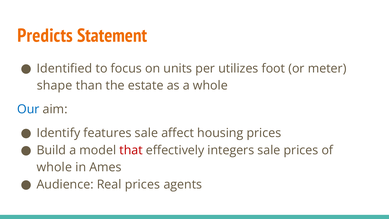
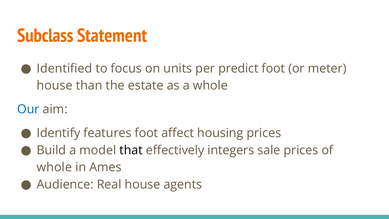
Predicts: Predicts -> Subclass (45, 35)
utilizes: utilizes -> predict (238, 68)
shape: shape -> house (55, 86)
features sale: sale -> foot (146, 133)
that colour: red -> black (131, 150)
Real prices: prices -> house (142, 184)
